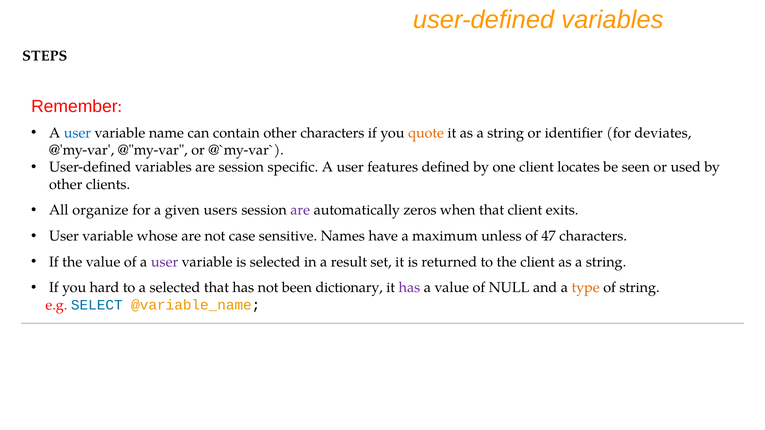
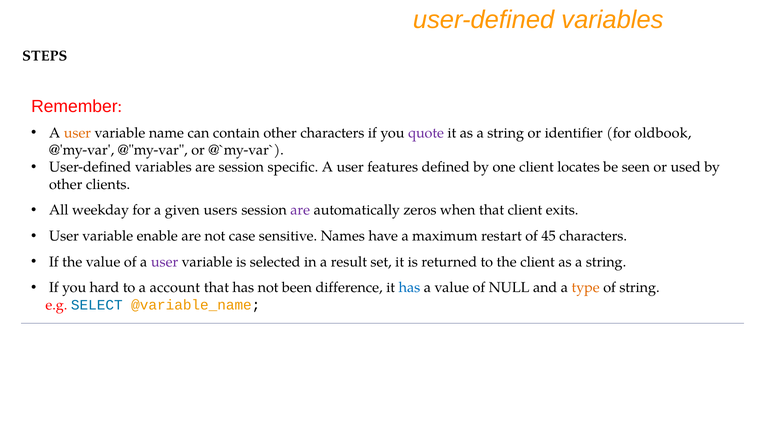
user colour: blue -> orange (77, 133)
quote colour: orange -> purple (426, 133)
deviates: deviates -> oldbook (663, 133)
organize: organize -> weekday (101, 210)
whose: whose -> enable (157, 236)
unless: unless -> restart (501, 236)
47: 47 -> 45 (549, 236)
a selected: selected -> account (175, 288)
dictionary: dictionary -> difference (349, 288)
has colour: purple -> blue (409, 288)
